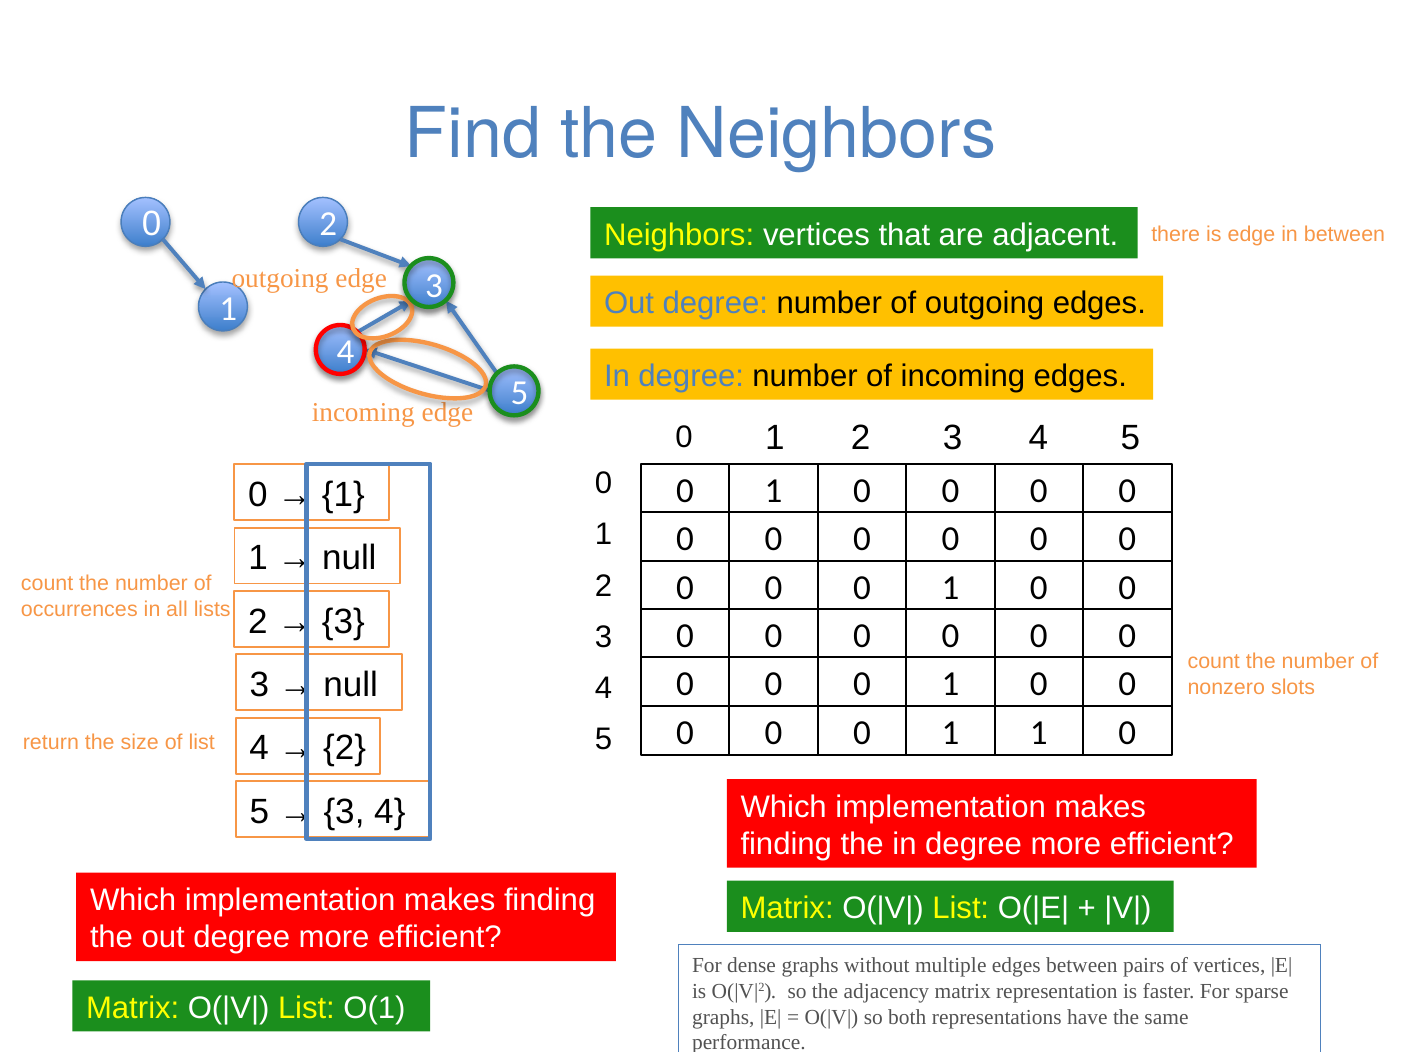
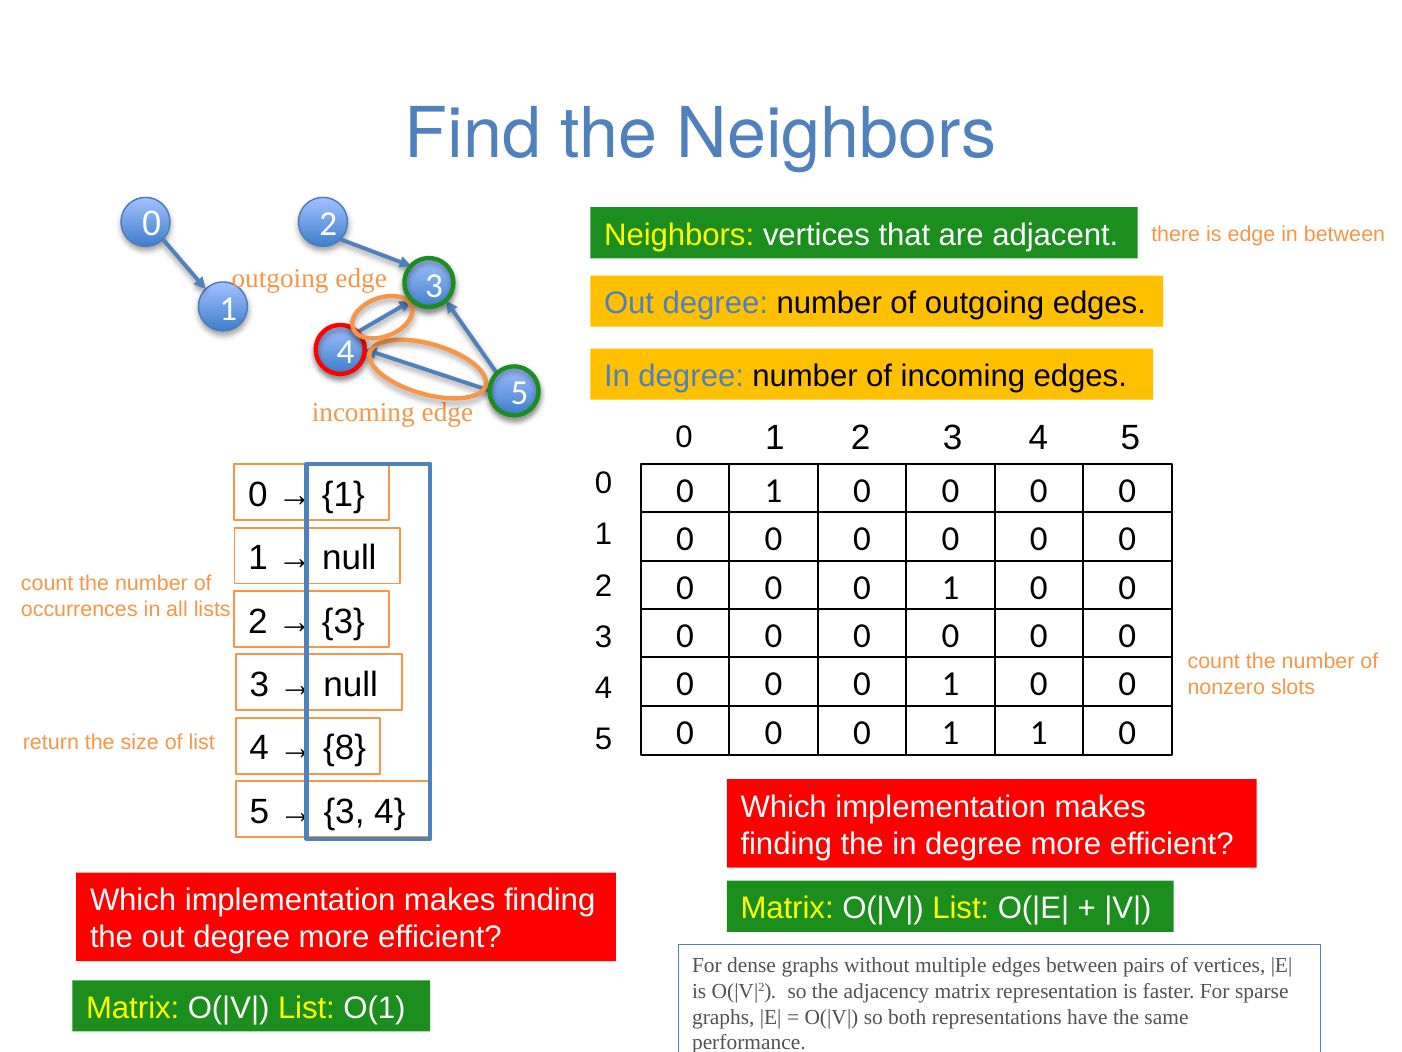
2: 2 -> 8 (345, 748)
